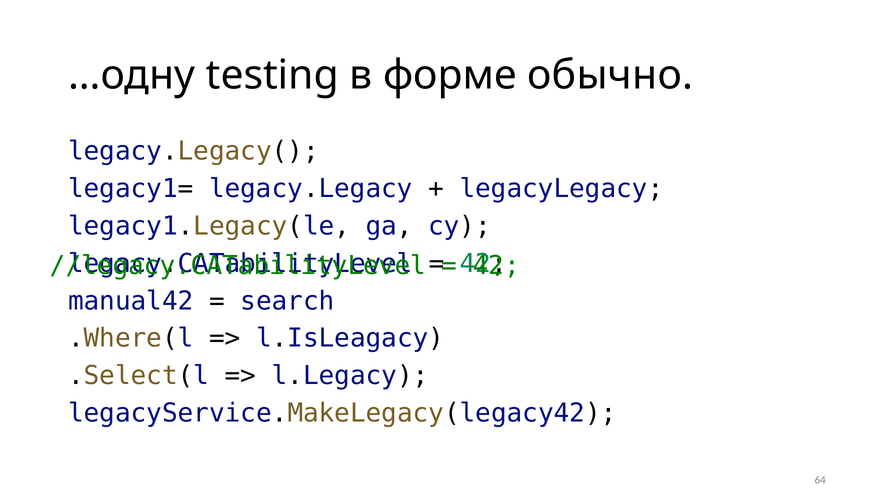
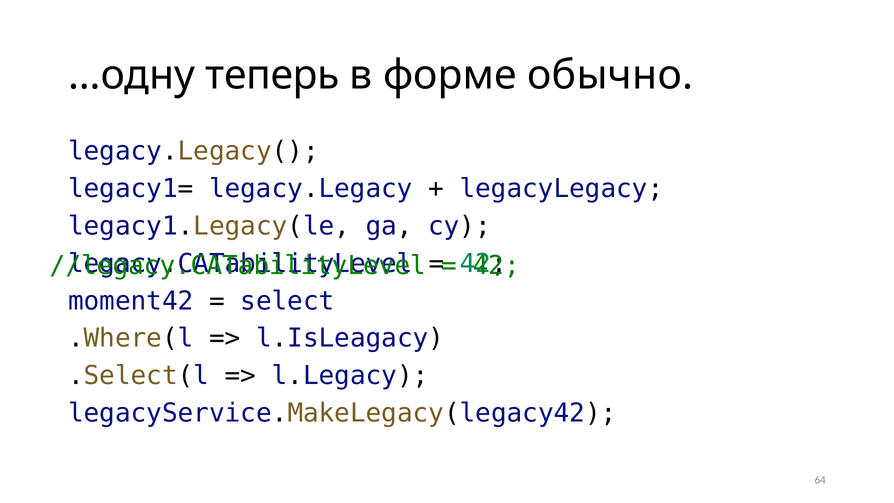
testing: testing -> теперь (273, 75)
manual42: manual42 -> moment42 (131, 301)
search: search -> select (287, 301)
